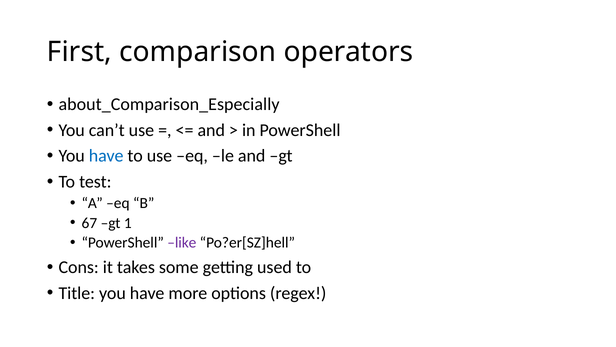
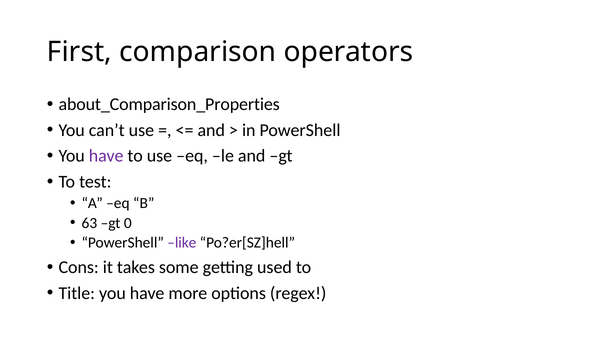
about_Comparison_Especially: about_Comparison_Especially -> about_Comparison_Properties (169, 104)
have colour: blue -> purple (106, 156)
67: 67 -> 63 (89, 223)
1: 1 -> 0 (128, 223)
